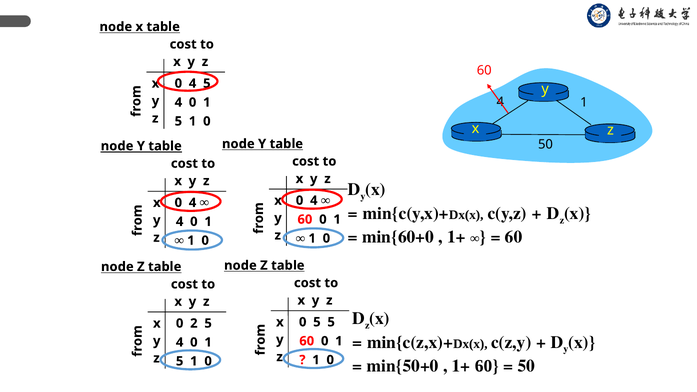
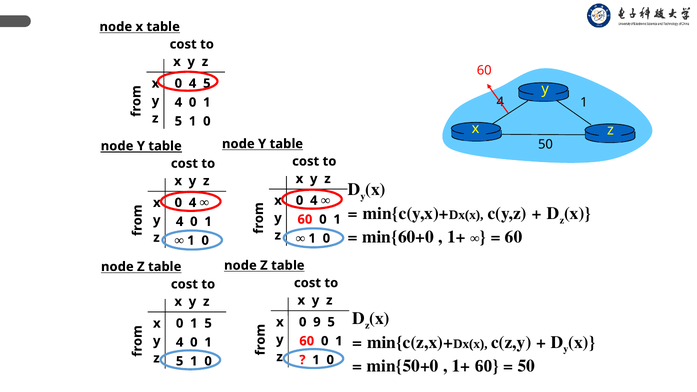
0 5: 5 -> 9 (317, 322)
2: 2 -> 1 (194, 323)
